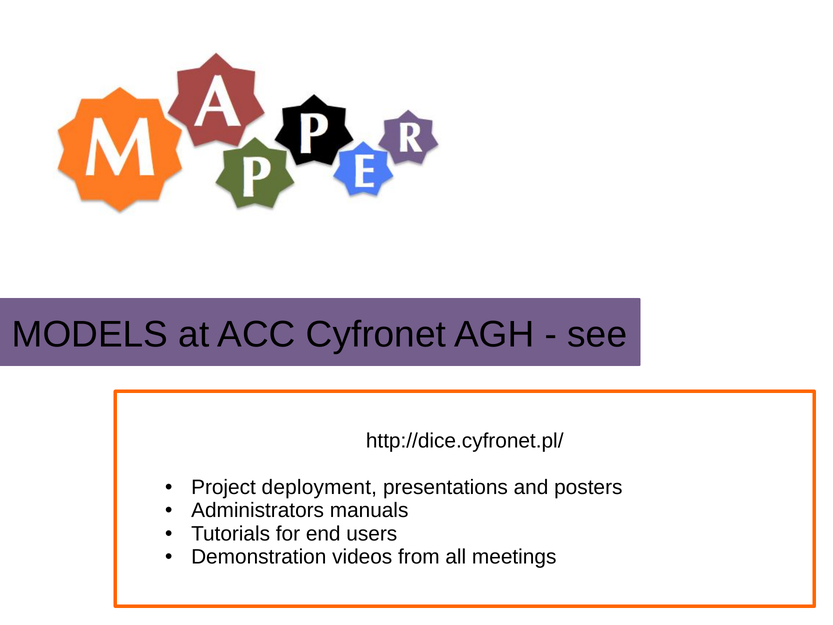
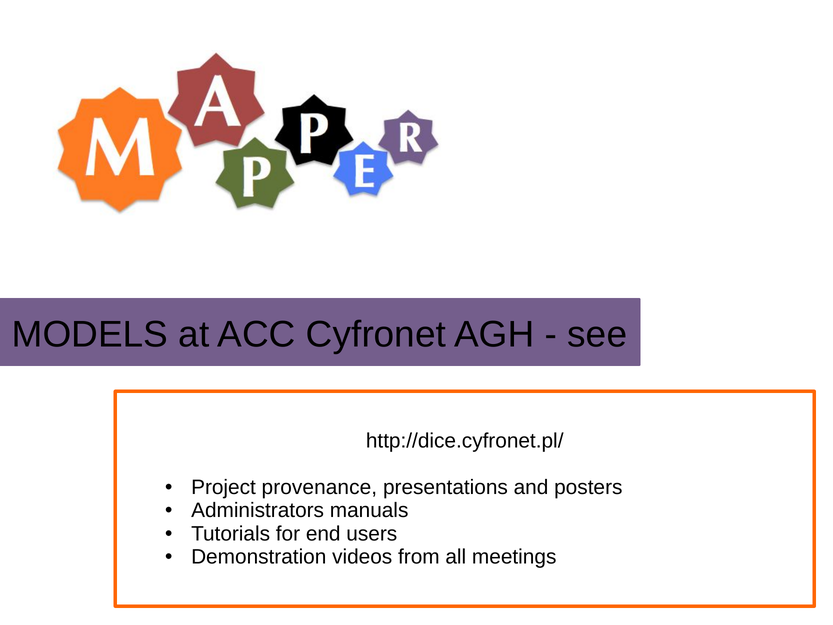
deployment: deployment -> provenance (319, 487)
